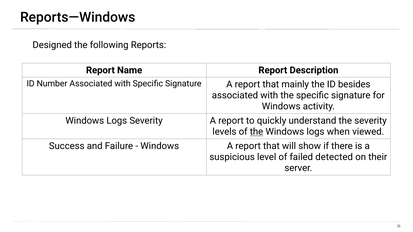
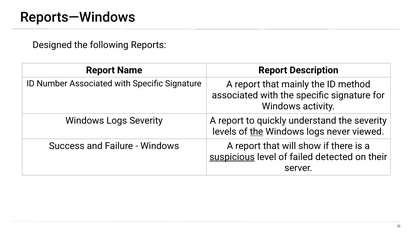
besides: besides -> method (354, 84)
when: when -> never (338, 132)
suspicious underline: none -> present (232, 157)
